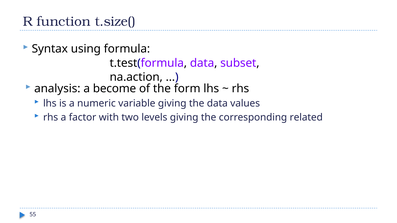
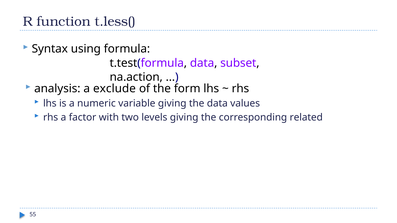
t.size(: t.size( -> t.less( (115, 21)
become: become -> exclude (114, 89)
